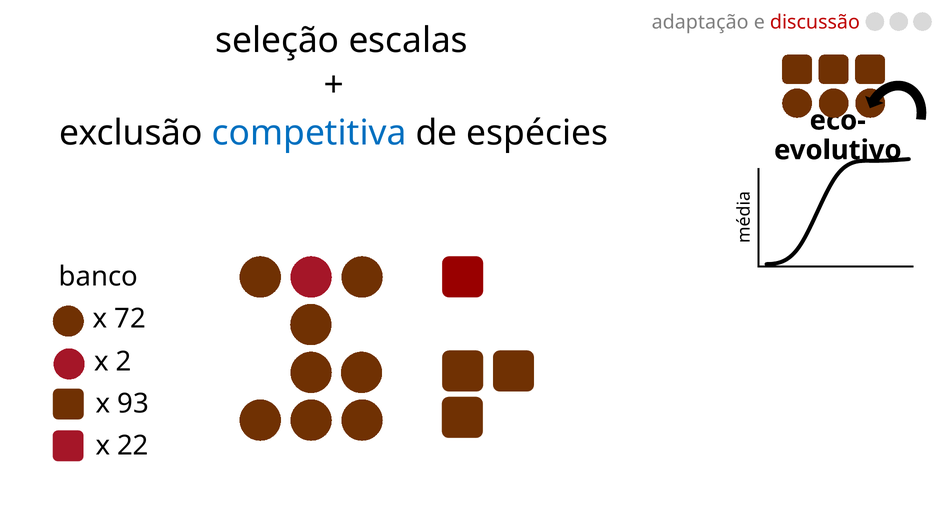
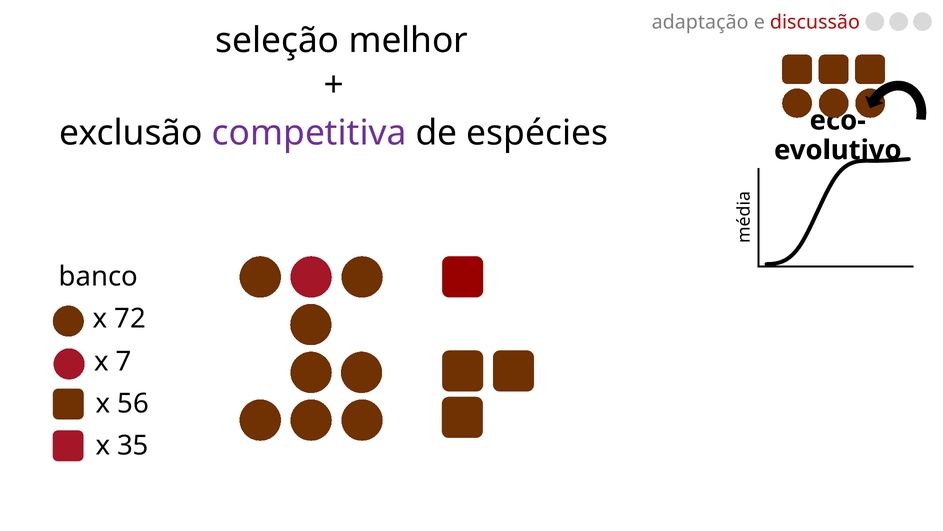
escalas: escalas -> melhor (408, 40)
competitiva colour: blue -> purple (309, 133)
2: 2 -> 7 (124, 361)
93: 93 -> 56 (133, 403)
22: 22 -> 35 (133, 445)
